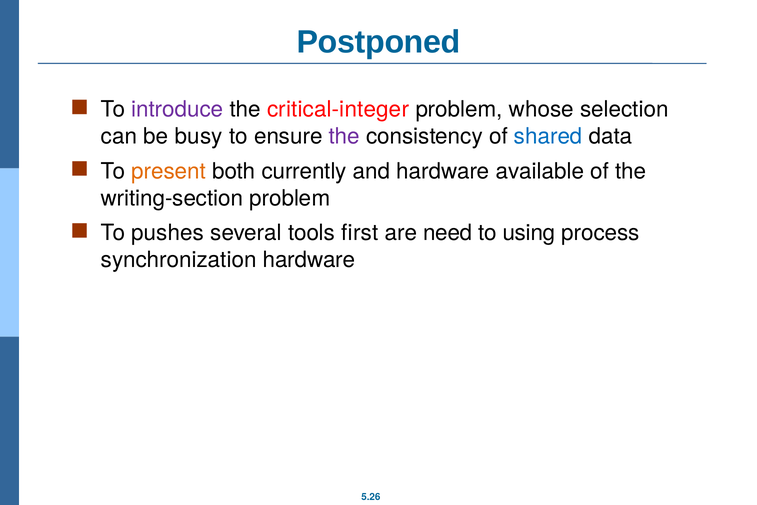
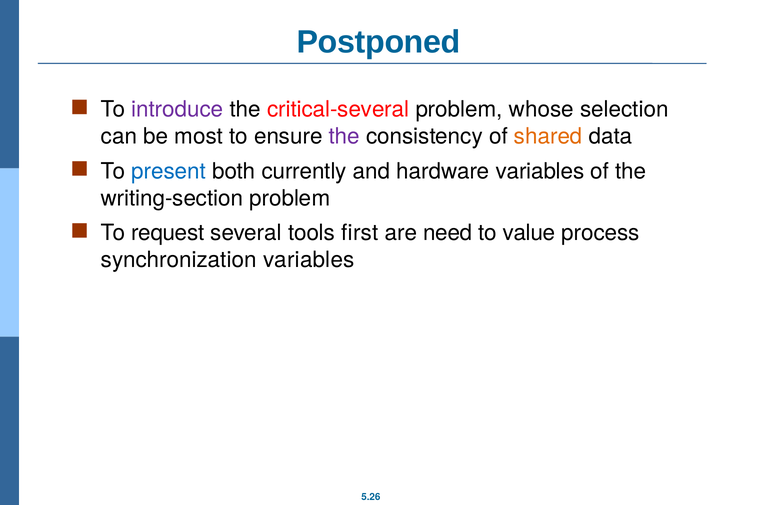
critical-integer: critical-integer -> critical-several (338, 109)
busy: busy -> most (199, 136)
shared colour: blue -> orange (548, 136)
present colour: orange -> blue (169, 171)
hardware available: available -> variables (540, 171)
pushes: pushes -> request (168, 233)
using: using -> value (529, 233)
synchronization hardware: hardware -> variables (309, 260)
